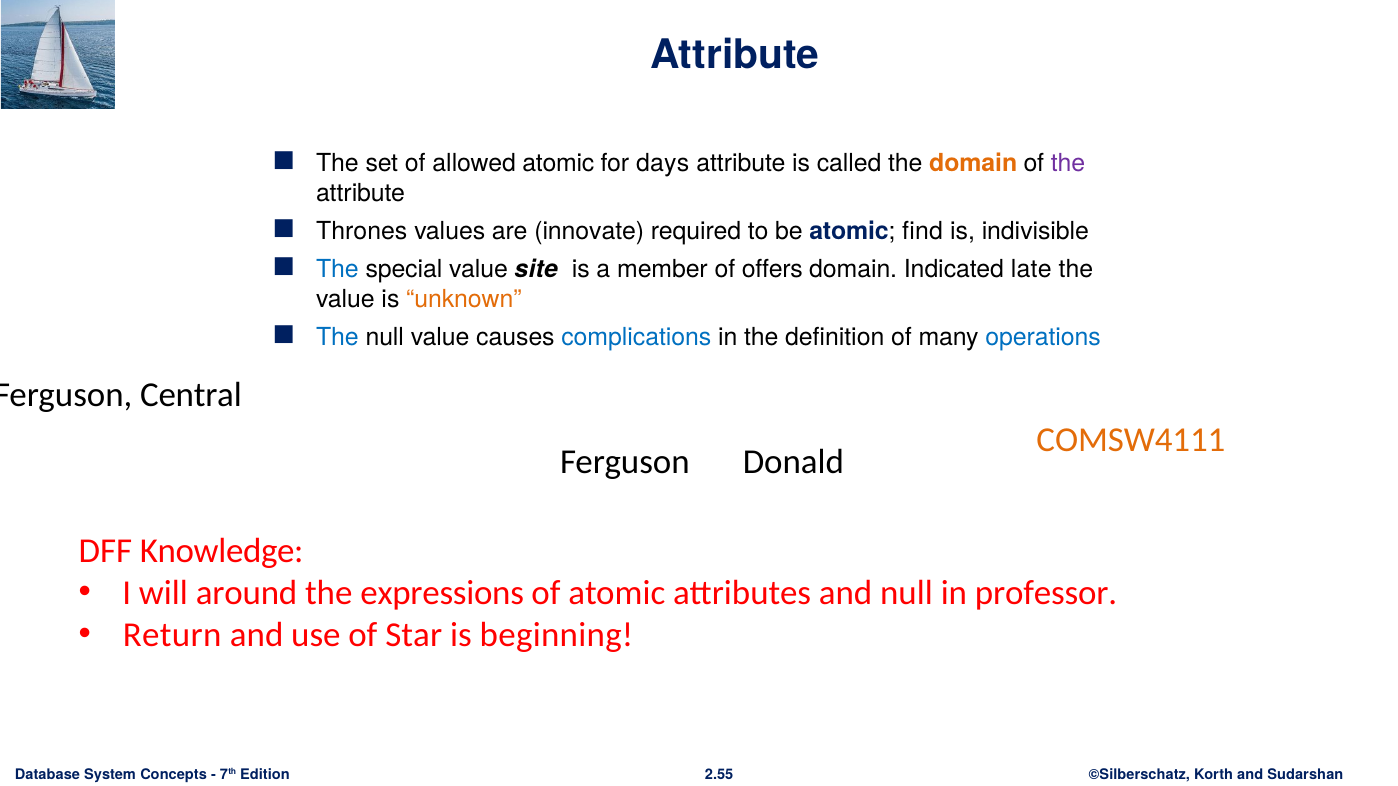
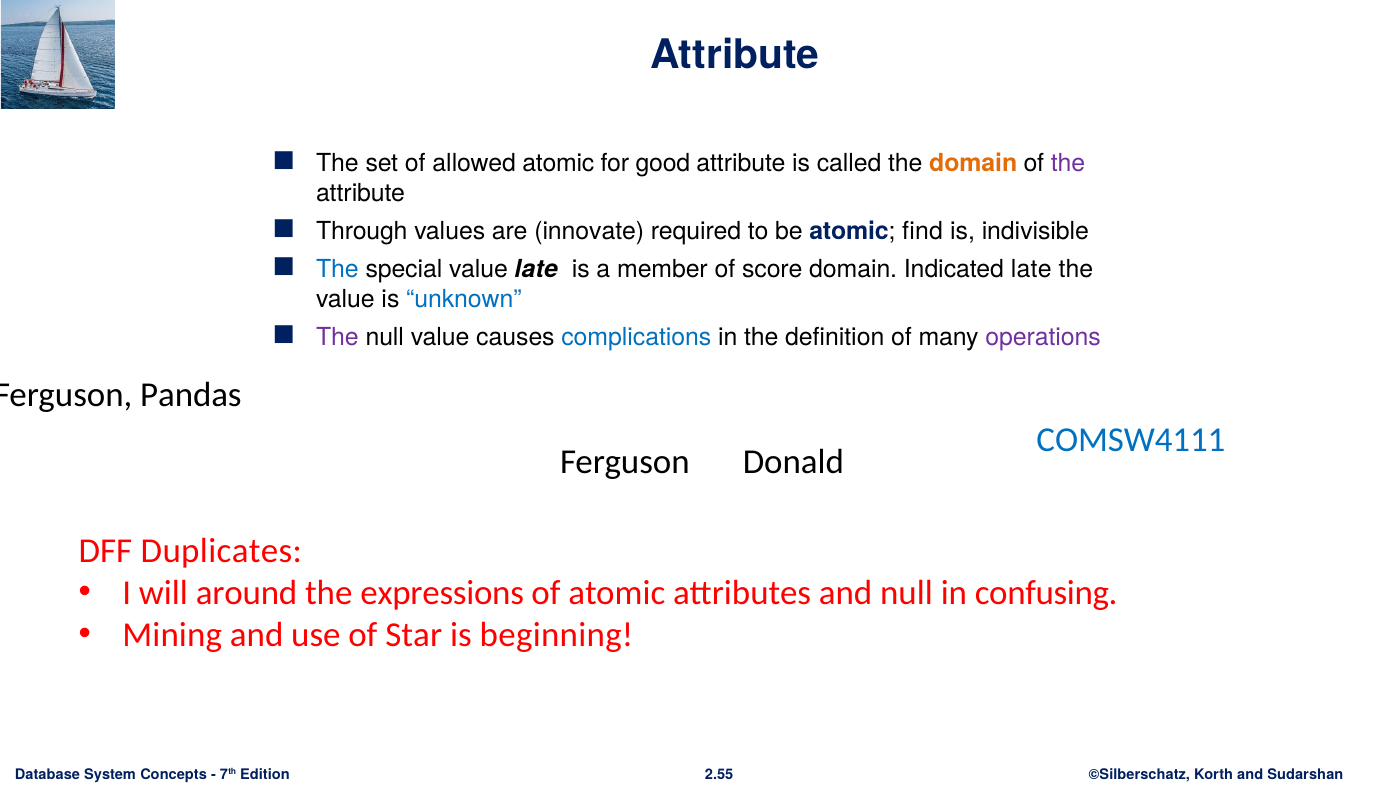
days: days -> good (663, 163)
Thrones: Thrones -> Through (362, 231)
value site: site -> late (536, 270)
offers: offers -> score (772, 270)
unknown colour: orange -> blue (464, 300)
The colour: blue -> purple (337, 338)
operations colour: blue -> purple (1043, 338)
Central: Central -> Pandas (191, 395)
COMSW4111 colour: orange -> blue (1131, 440)
Knowledge: Knowledge -> Duplicates (221, 552)
professor: professor -> confusing (1046, 594)
Return: Return -> Mining (172, 635)
